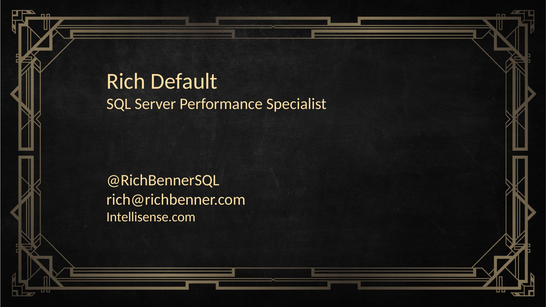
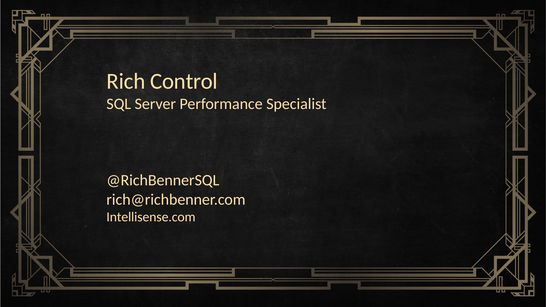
Default: Default -> Control (184, 81)
